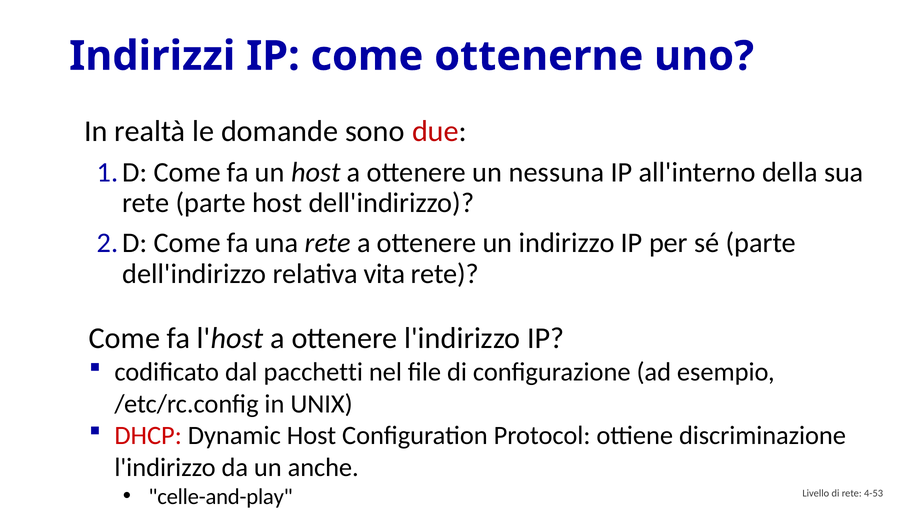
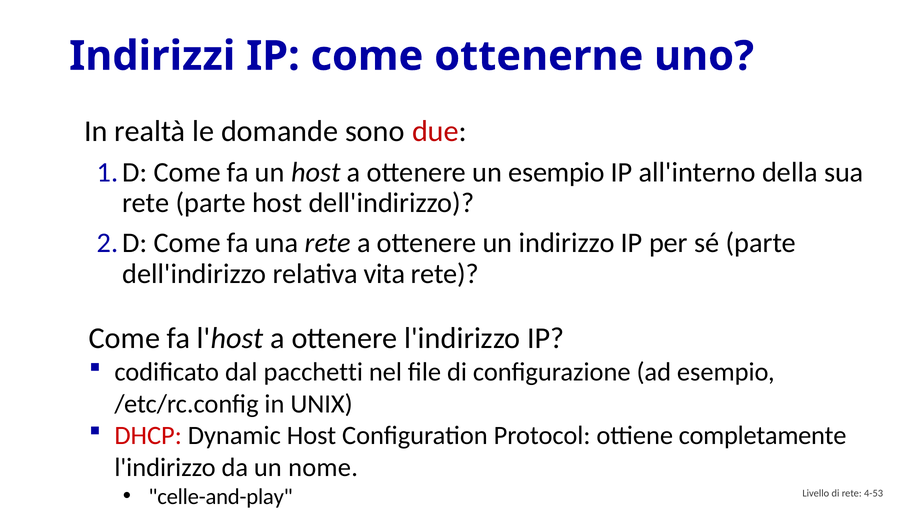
un nessuna: nessuna -> esempio (557, 173)
discriminazione: discriminazione -> completamente (763, 436)
anche: anche -> nome (323, 468)
